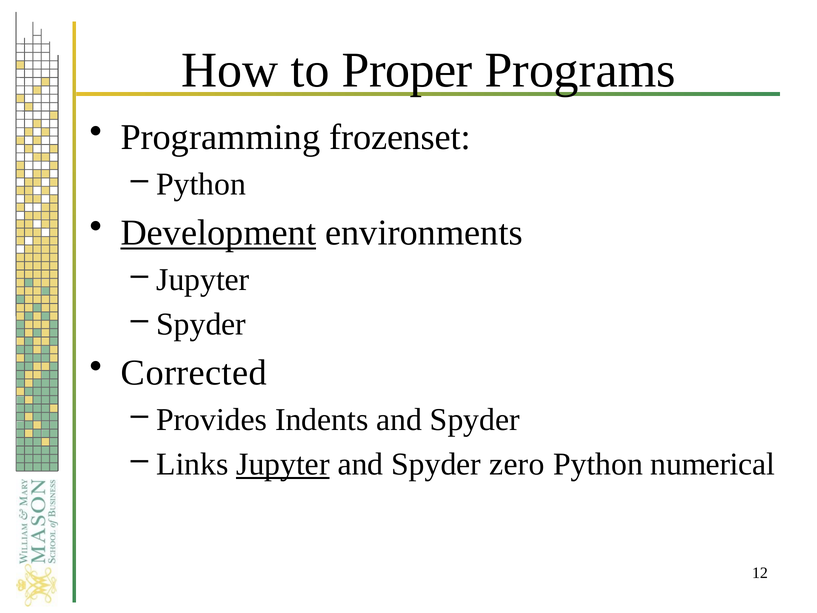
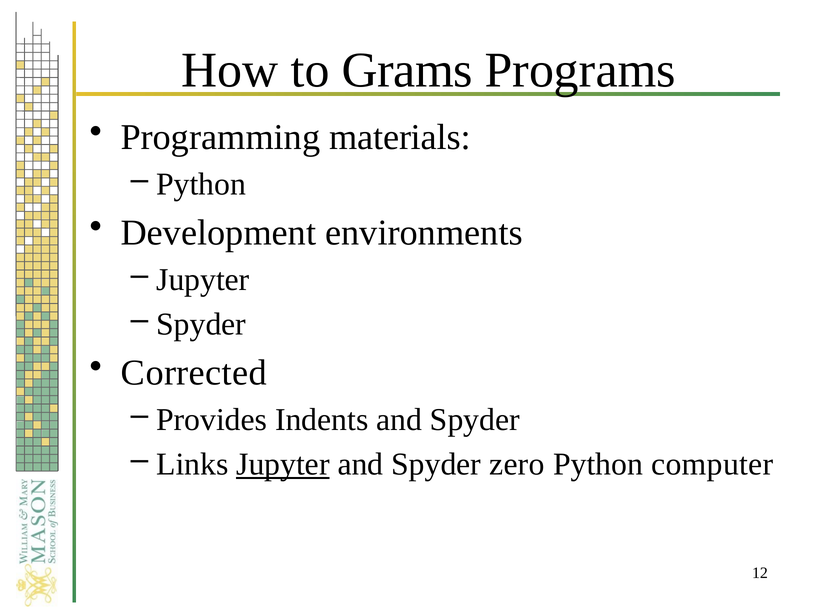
Proper: Proper -> Grams (407, 70)
frozenset: frozenset -> materials (400, 137)
Development underline: present -> none (218, 233)
numerical: numerical -> computer (712, 464)
